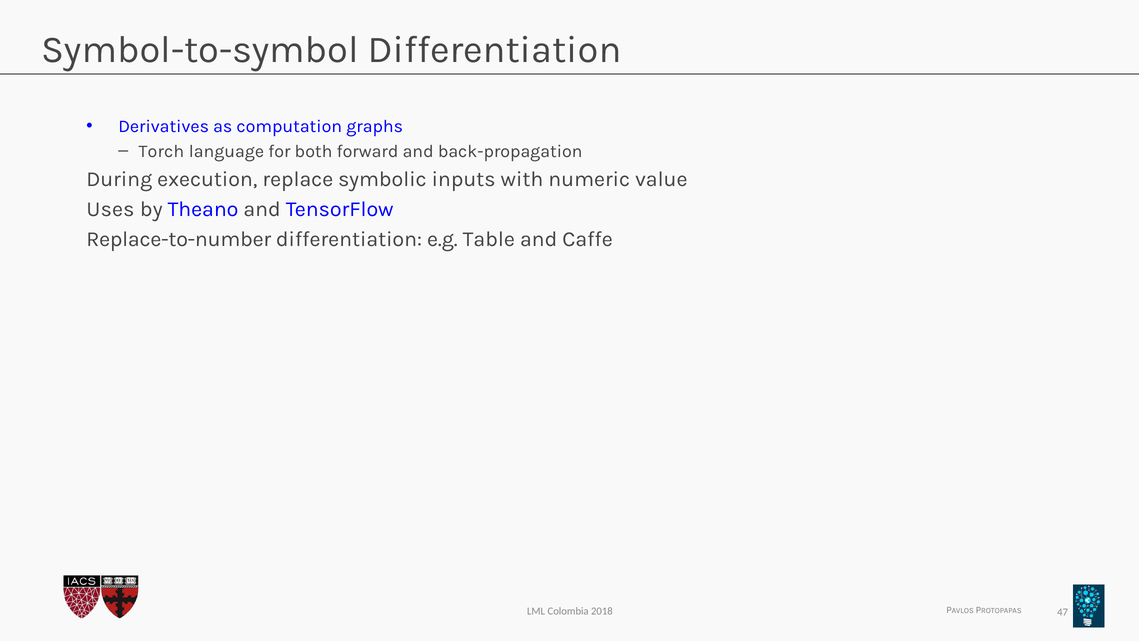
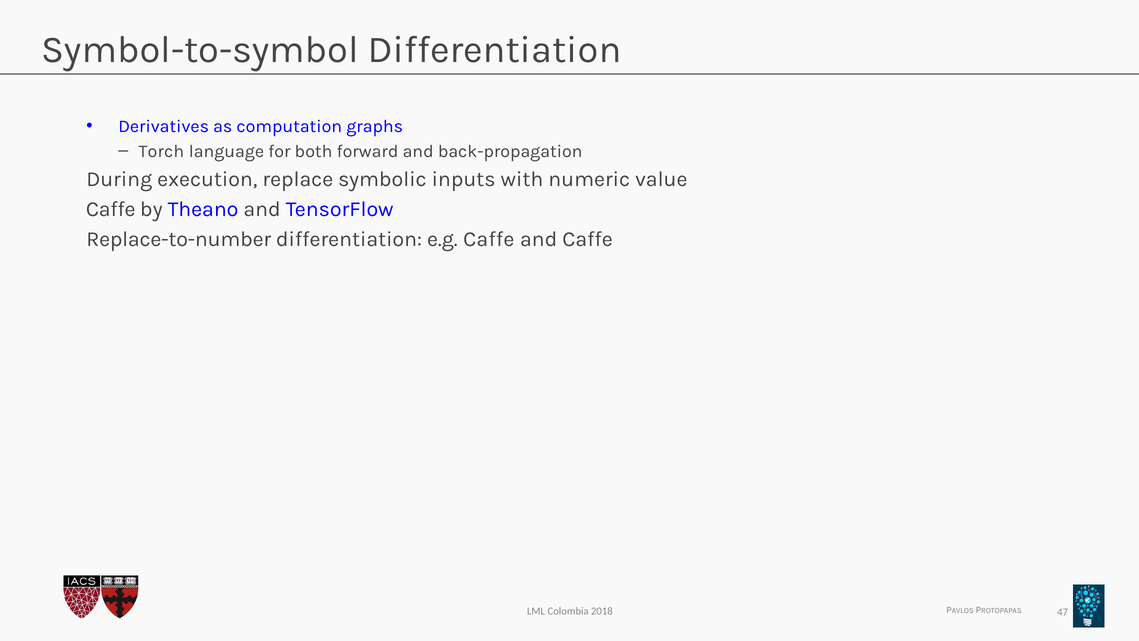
Uses: Uses -> Caffe (111, 209)
e.g Table: Table -> Caffe (489, 239)
